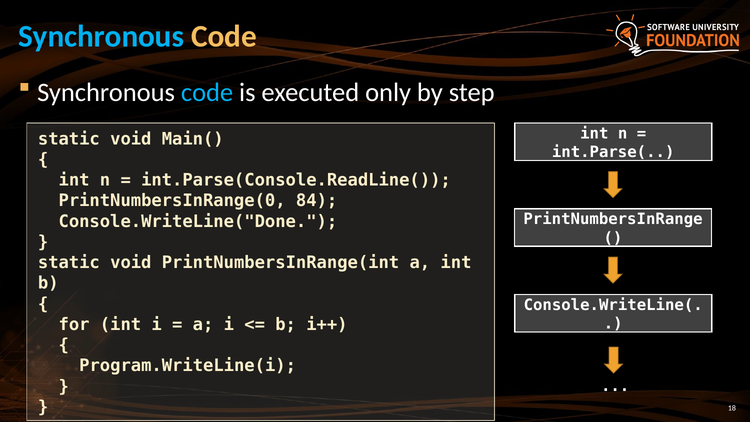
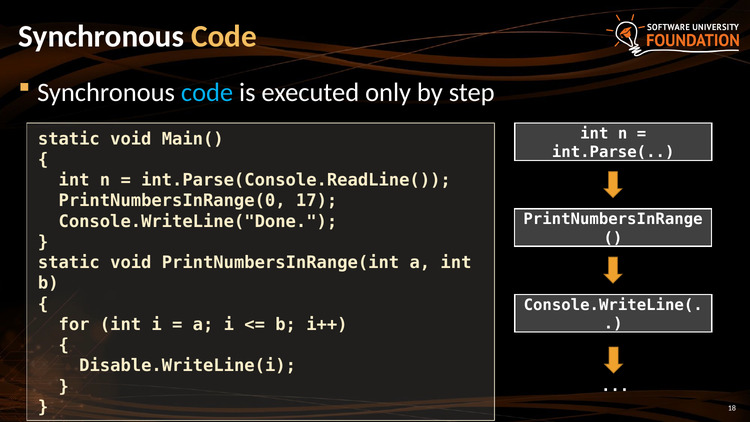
Synchronous colour: light blue -> white (101, 36)
84: 84 -> 17 (317, 201)
Program.WriteLine(i: Program.WriteLine(i -> Disable.WriteLine(i (188, 366)
